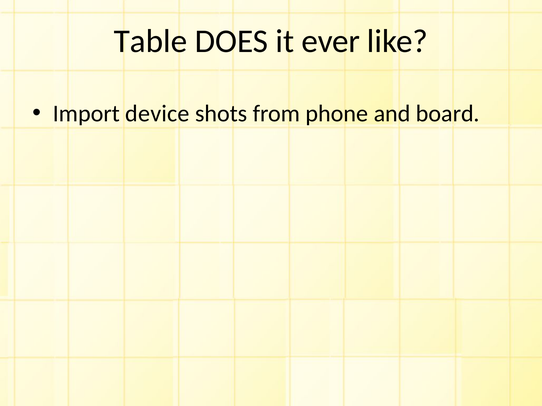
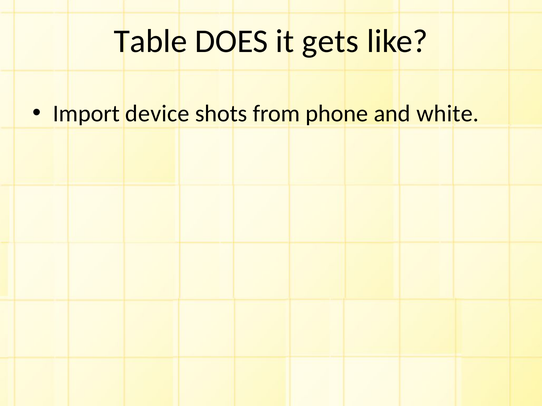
ever: ever -> gets (330, 41)
board: board -> white (448, 114)
